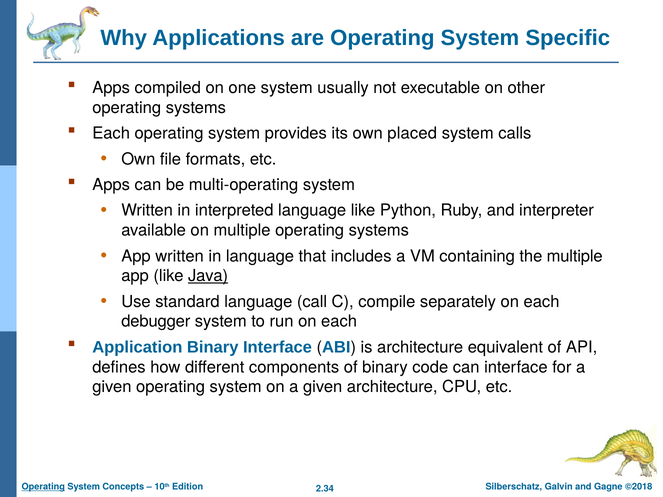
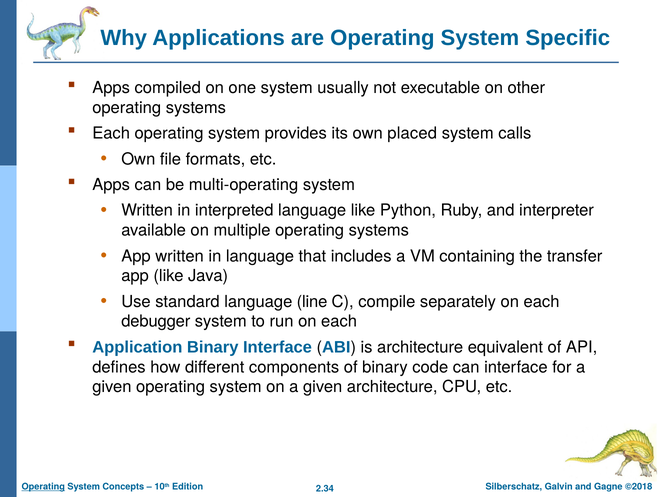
the multiple: multiple -> transfer (575, 256)
Java underline: present -> none (208, 276)
call: call -> line (312, 302)
